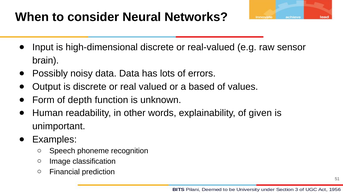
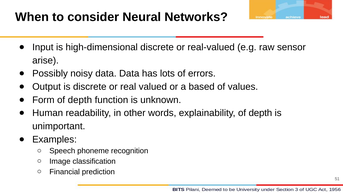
brain: brain -> arise (46, 60)
explainability of given: given -> depth (260, 113)
